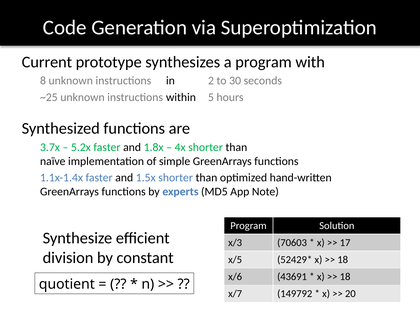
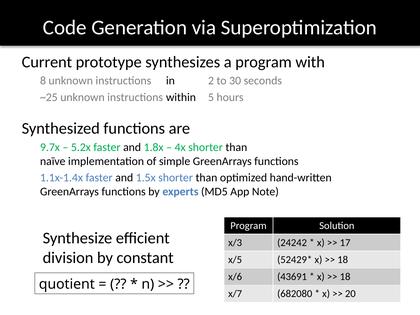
3.7x: 3.7x -> 9.7x (50, 147)
70603: 70603 -> 24242 (292, 243)
149792: 149792 -> 682080 (295, 294)
